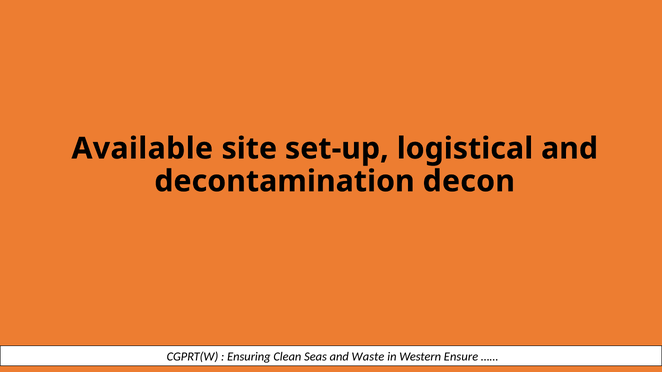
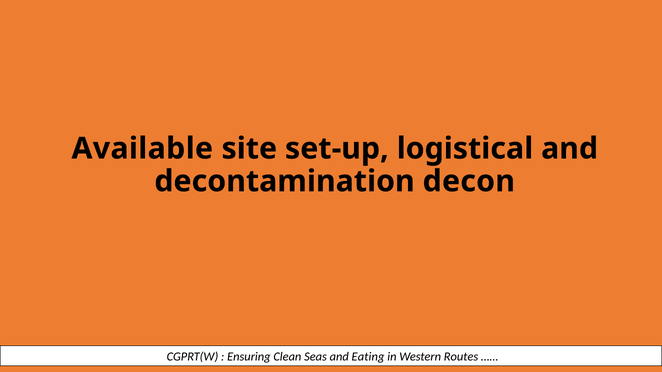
Waste: Waste -> Eating (368, 357)
Ensure: Ensure -> Routes (461, 357)
